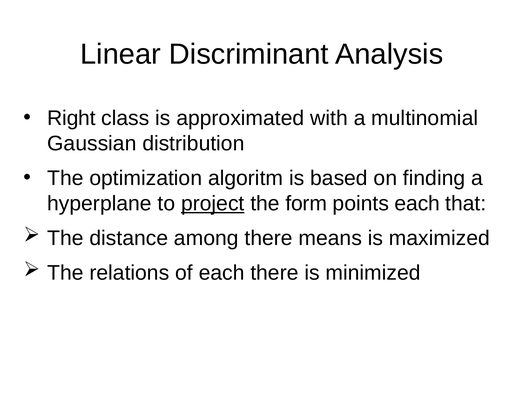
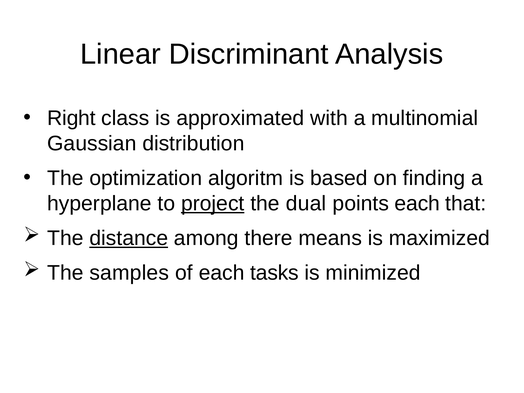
form: form -> dual (306, 203)
distance underline: none -> present (129, 238)
relations: relations -> samples (129, 273)
each there: there -> tasks (275, 273)
